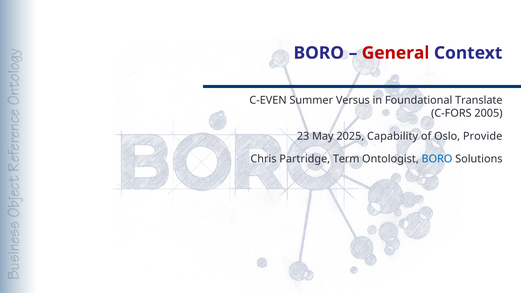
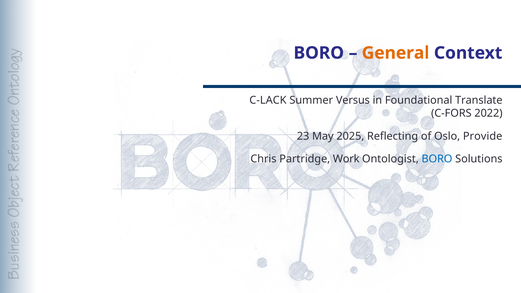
General colour: red -> orange (396, 53)
C-EVEN: C-EVEN -> C-LACK (268, 100)
2005: 2005 -> 2022 (488, 113)
Capability: Capability -> Reflecting (393, 136)
Term: Term -> Work (346, 159)
